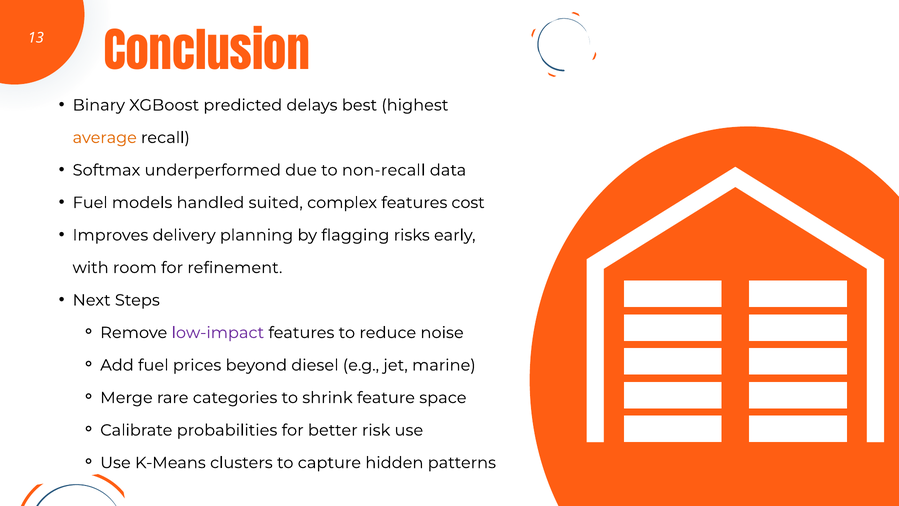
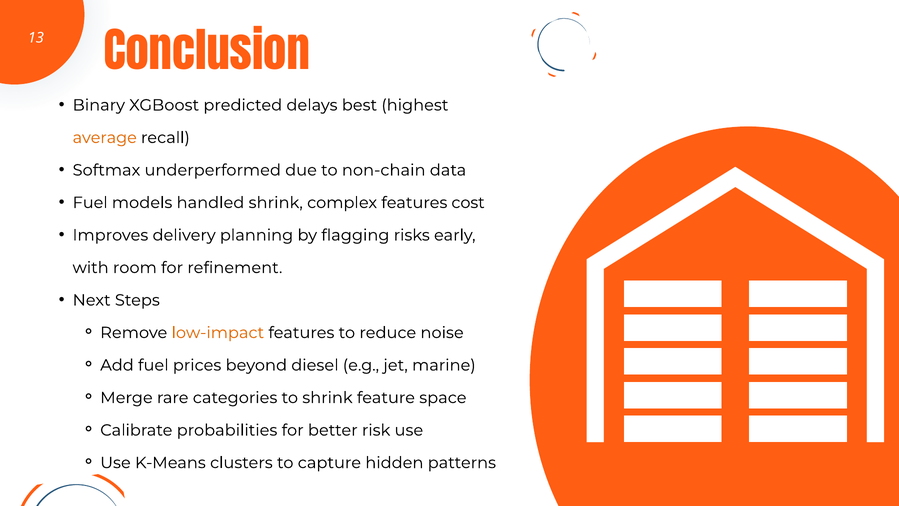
non-recall: non-recall -> non-chain (384, 170)
handled suited: suited -> shrink (276, 203)
low-impact colour: purple -> orange (218, 333)
